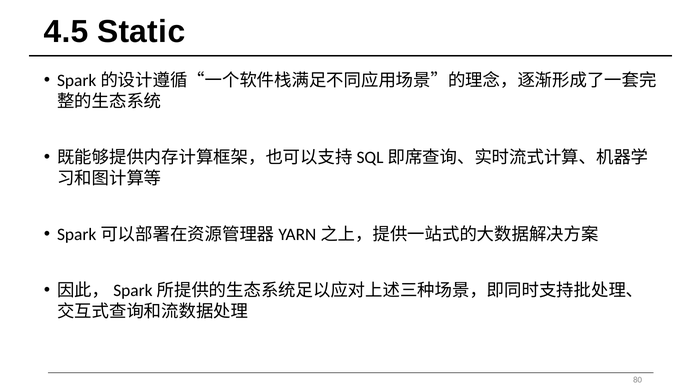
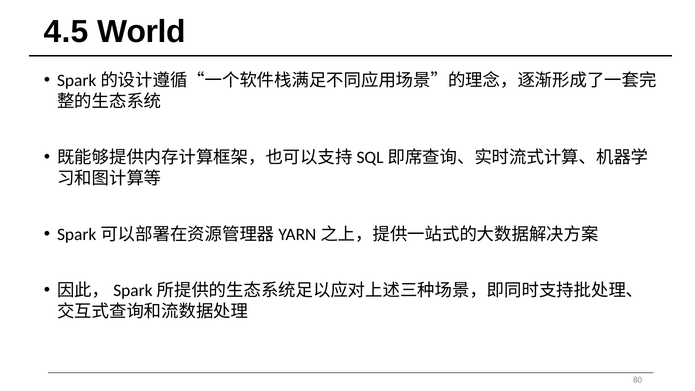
Static: Static -> World (141, 32)
